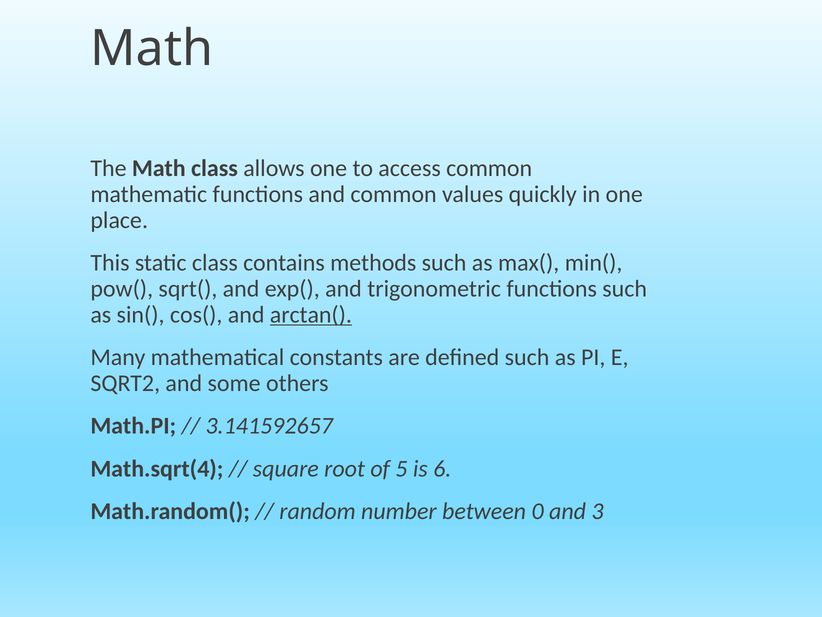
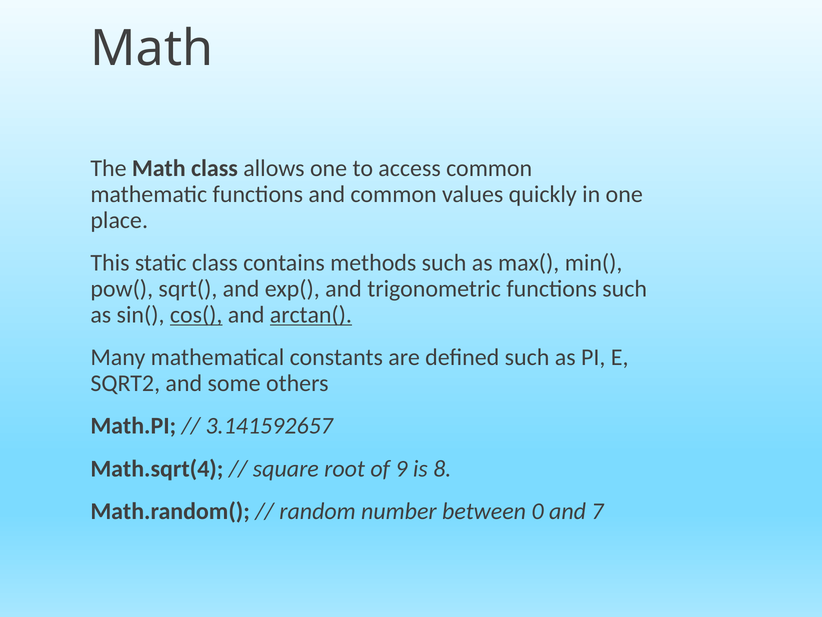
cos( underline: none -> present (196, 314)
5: 5 -> 9 (401, 468)
6: 6 -> 8 (442, 468)
3: 3 -> 7 (598, 511)
